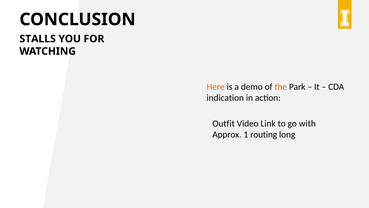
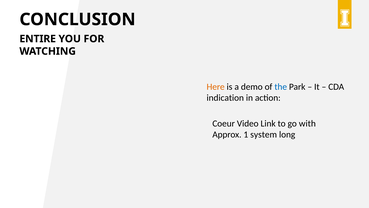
STALLS: STALLS -> ENTIRE (38, 39)
the colour: orange -> blue (281, 87)
Outfit: Outfit -> Coeur (224, 123)
routing: routing -> system (264, 134)
